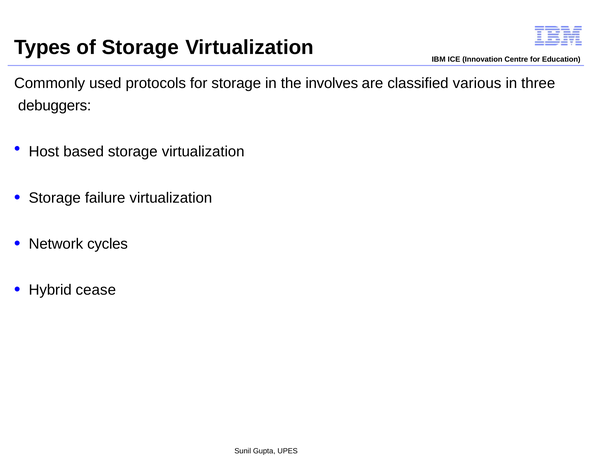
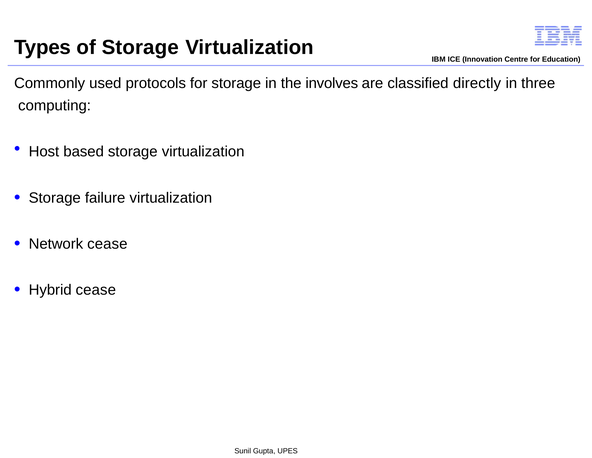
various: various -> directly (477, 83)
debuggers: debuggers -> computing (55, 106)
Network cycles: cycles -> cease (107, 244)
